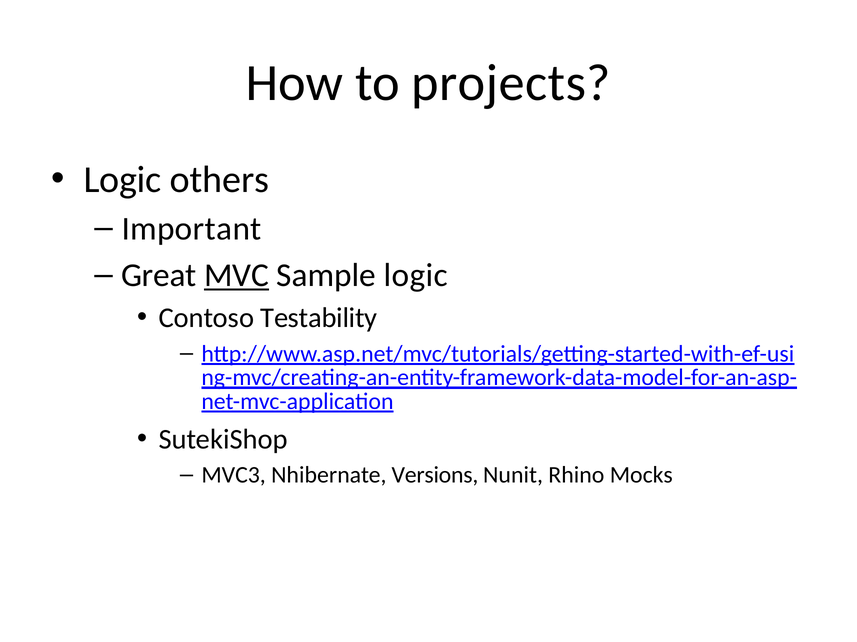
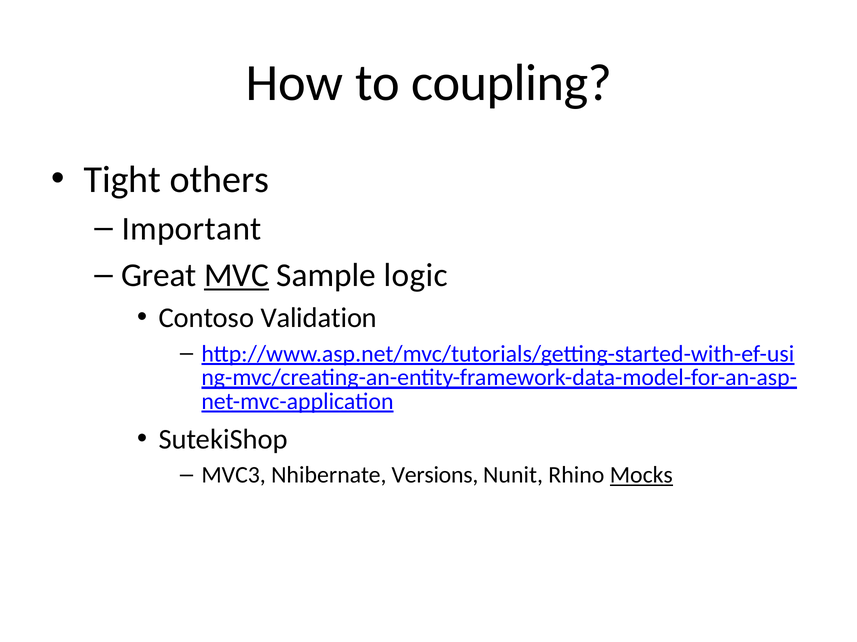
projects: projects -> coupling (511, 83)
Logic: Logic -> Tight (122, 180)
Testability: Testability -> Validation (319, 318)
Mocks underline: none -> present (641, 476)
